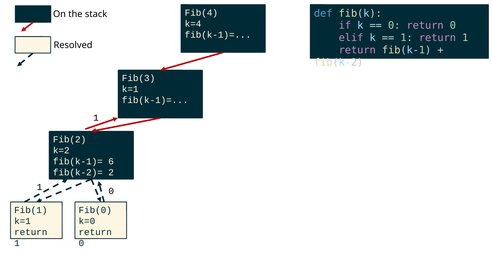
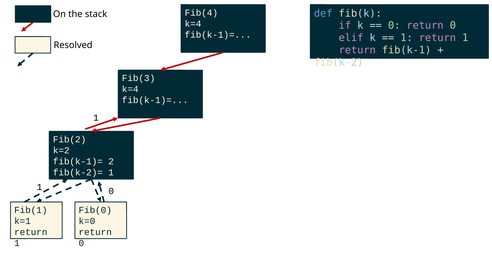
k=1: k=1 -> k=4 (130, 89)
6: 6 -> 2 (111, 162)
fib(k-2)= 2: 2 -> 1 (111, 173)
